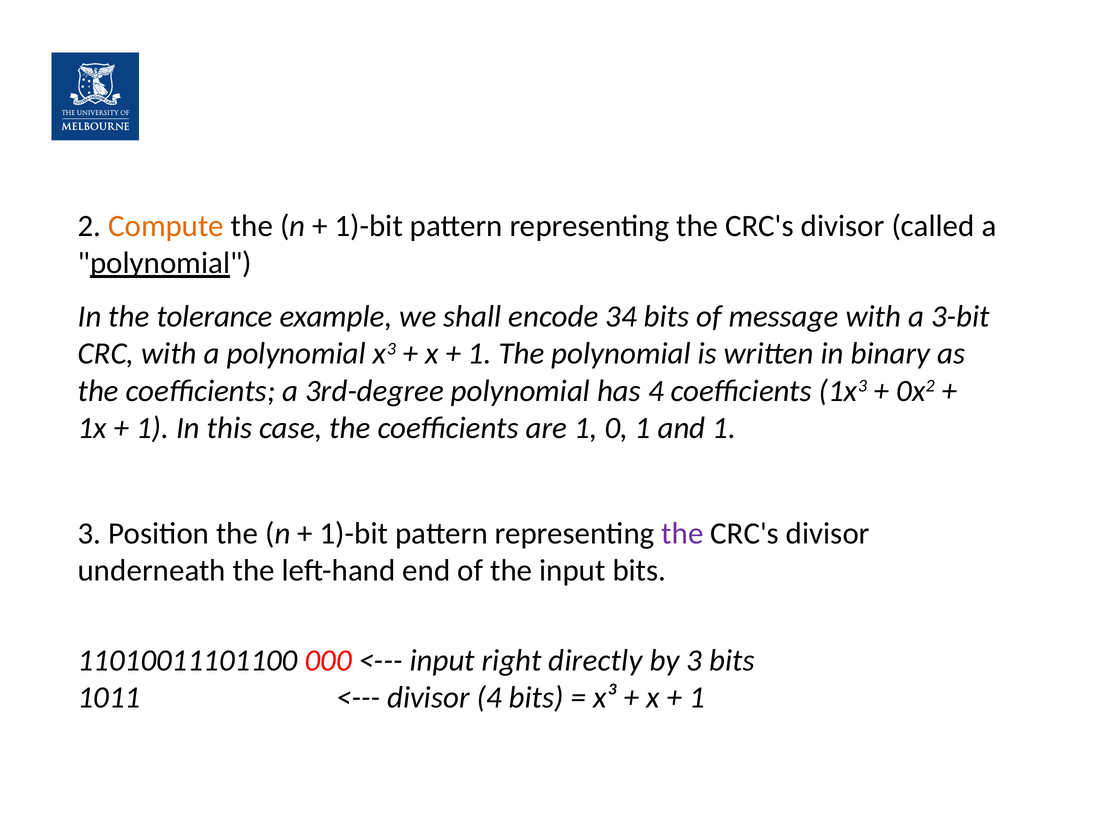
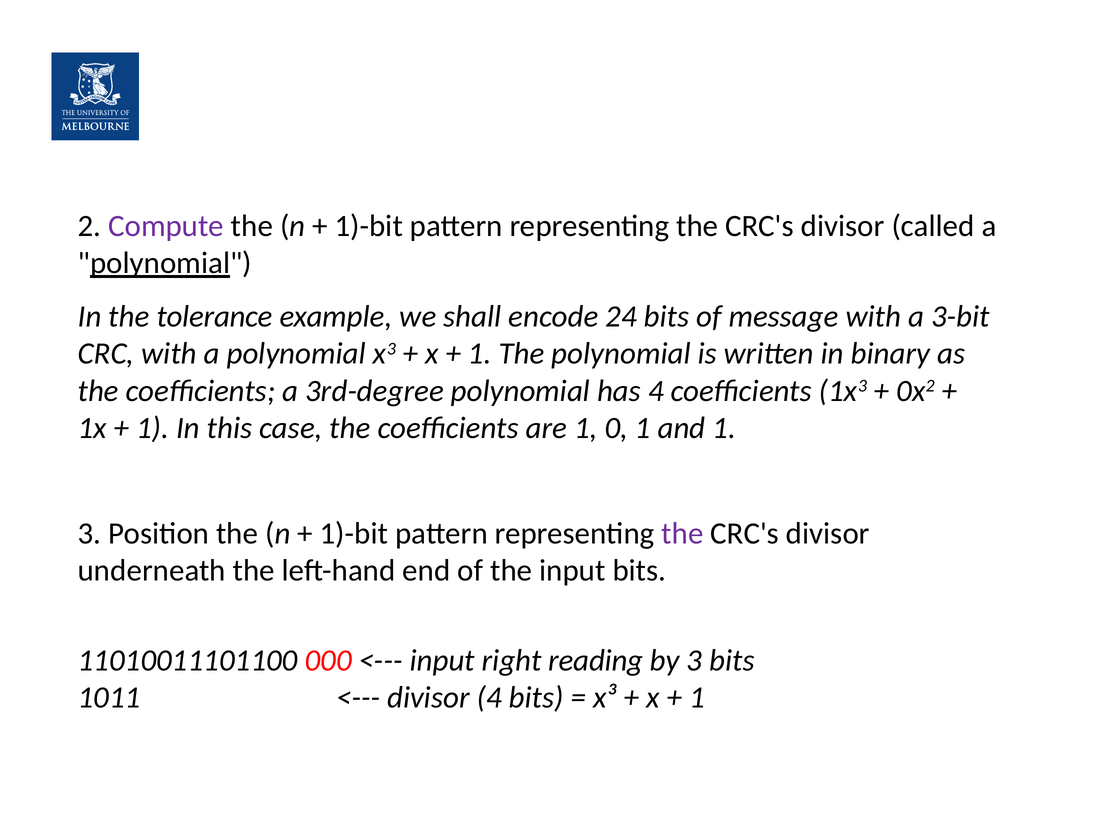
Compute colour: orange -> purple (166, 226)
34: 34 -> 24 (621, 316)
directly: directly -> reading (596, 660)
